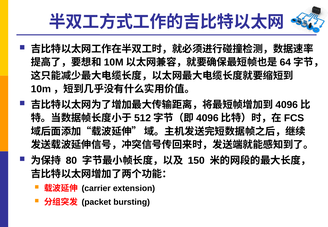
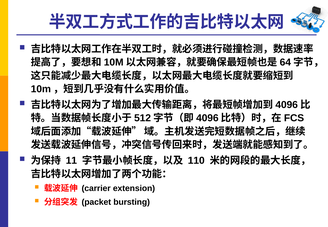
80: 80 -> 11 (71, 161)
150: 150 -> 110 (196, 161)
